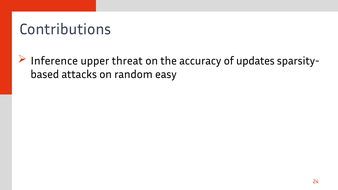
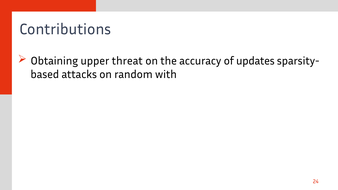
Inference: Inference -> Obtaining (54, 61)
easy: easy -> with (166, 74)
